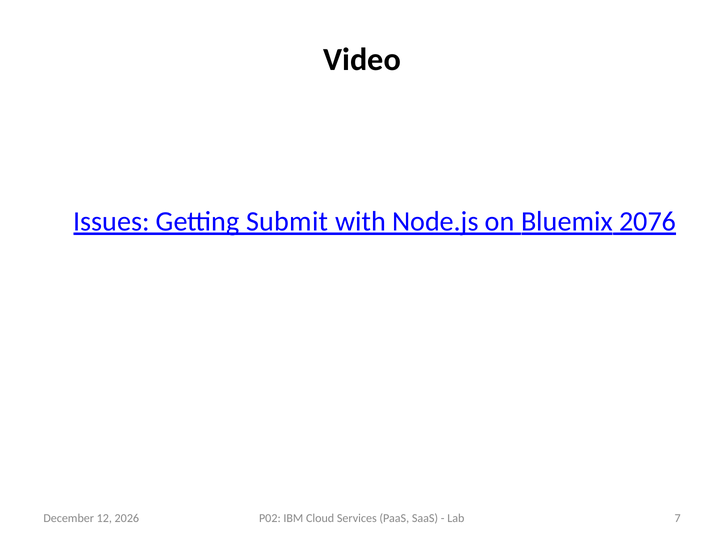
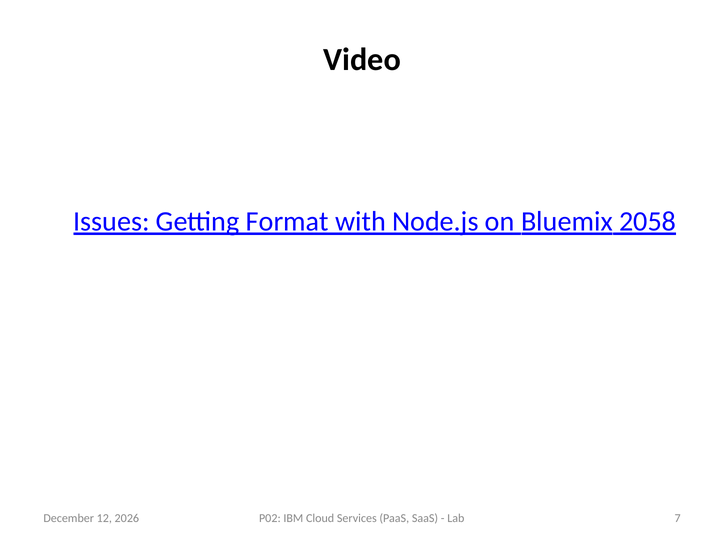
Submit: Submit -> Format (287, 222)
2076: 2076 -> 2058 (648, 222)
